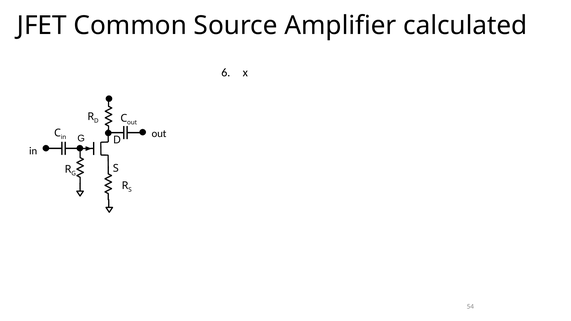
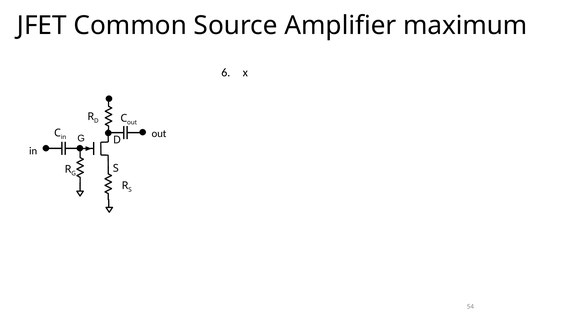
calculated: calculated -> maximum (465, 25)
